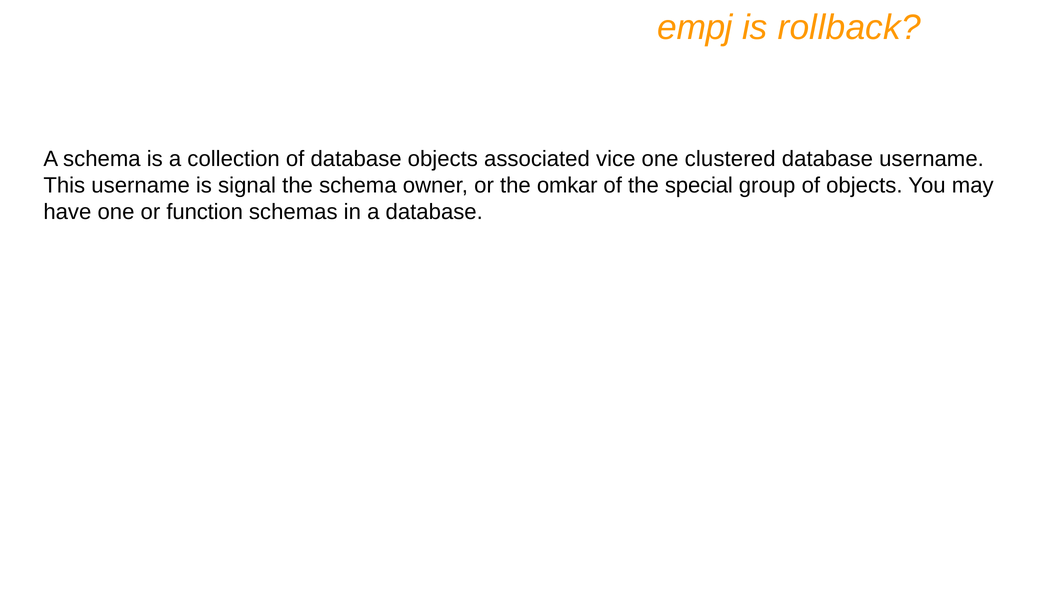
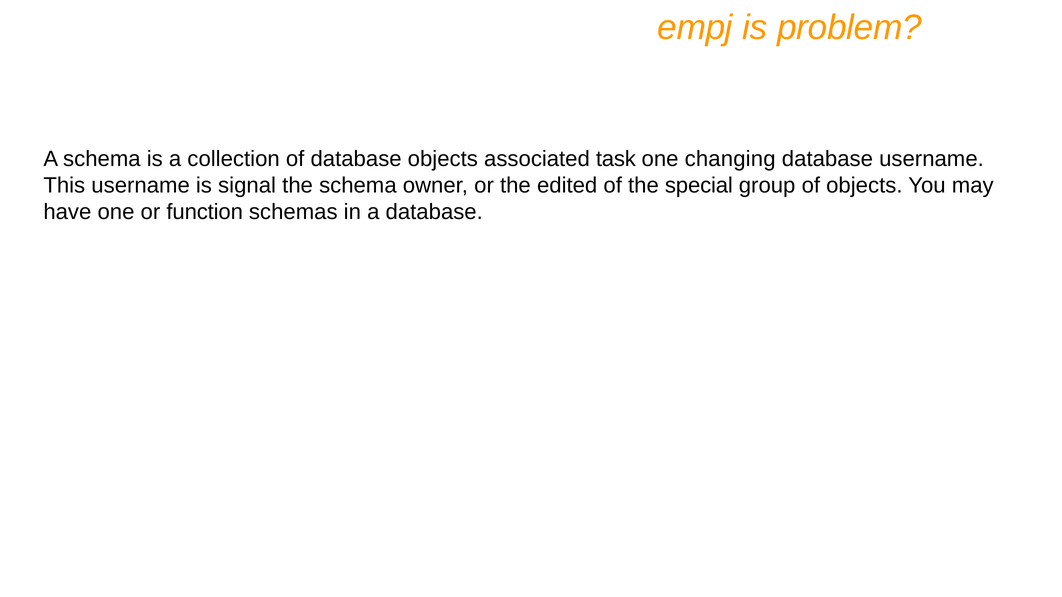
rollback: rollback -> problem (850, 28)
vice: vice -> task (616, 159)
clustered: clustered -> changing (730, 159)
omkar: omkar -> edited (567, 185)
